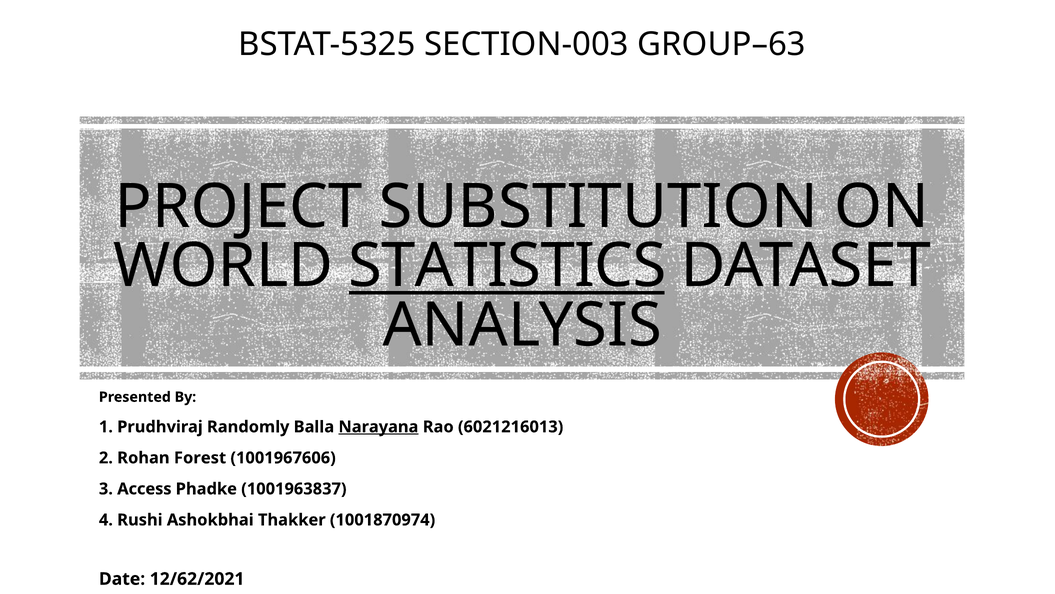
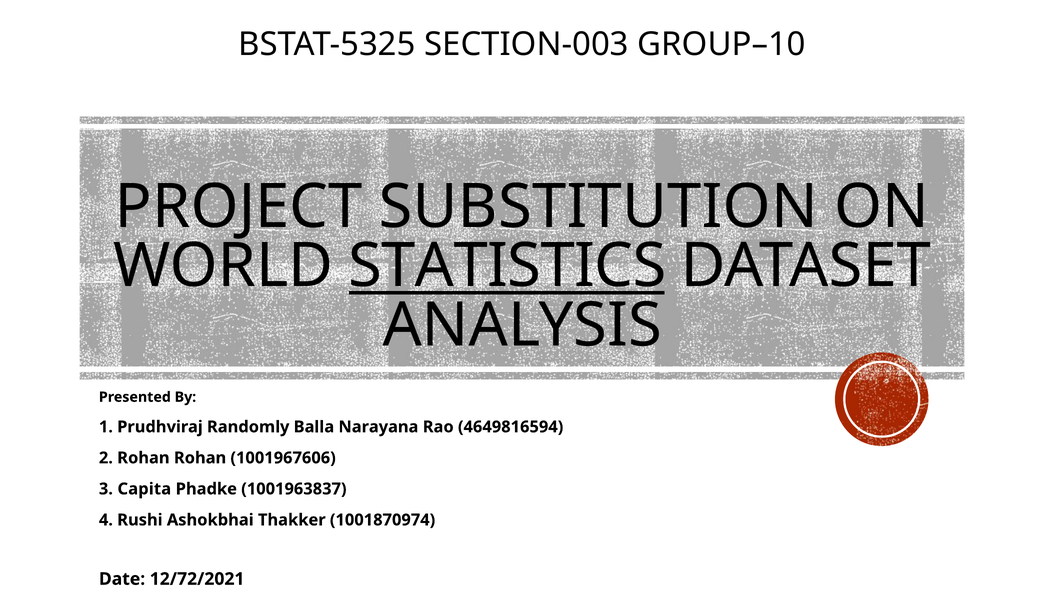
GROUP–63: GROUP–63 -> GROUP–10 (722, 44)
Narayana underline: present -> none (378, 426)
6021216013: 6021216013 -> 4649816594 (511, 426)
Rohan Forest: Forest -> Rohan (200, 457)
Access: Access -> Capita (144, 488)
12/62/2021: 12/62/2021 -> 12/72/2021 (197, 578)
